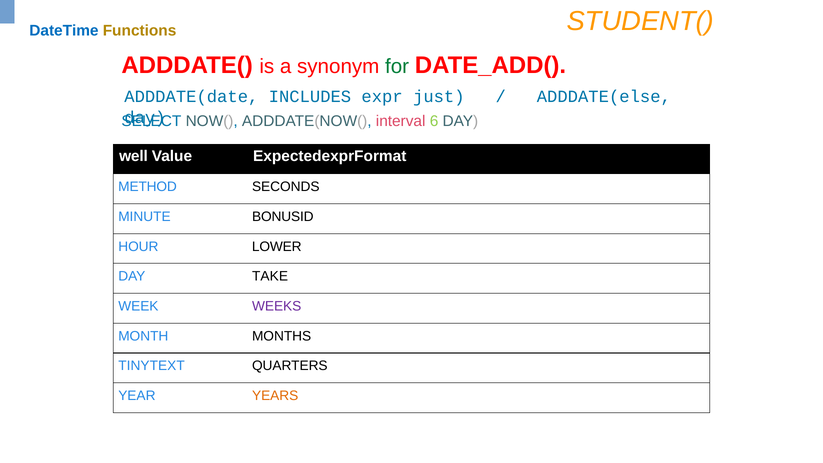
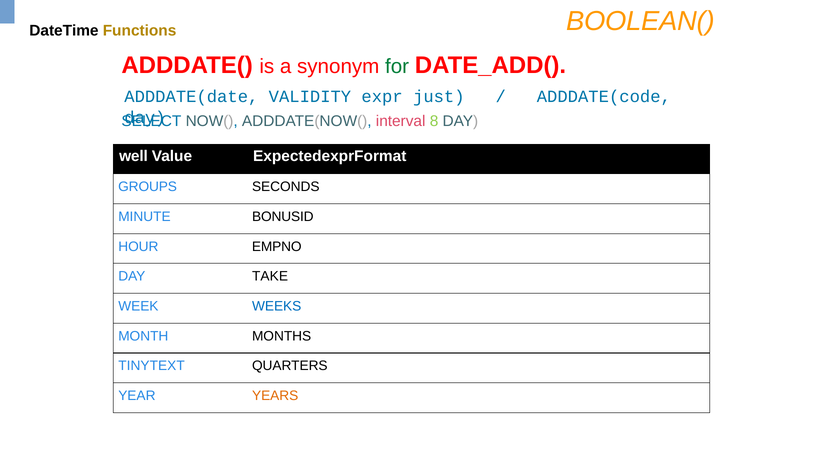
STUDENT(: STUDENT( -> BOOLEAN( (640, 21)
DateTime colour: blue -> black (64, 31)
INCLUDES: INCLUDES -> VALIDITY (310, 97)
ADDDATE(else: ADDDATE(else -> ADDDATE(code (604, 97)
6: 6 -> 8 (434, 121)
METHOD: METHOD -> GROUPS (148, 187)
LOWER: LOWER -> EMPNO (277, 247)
WEEKS colour: purple -> blue (277, 306)
